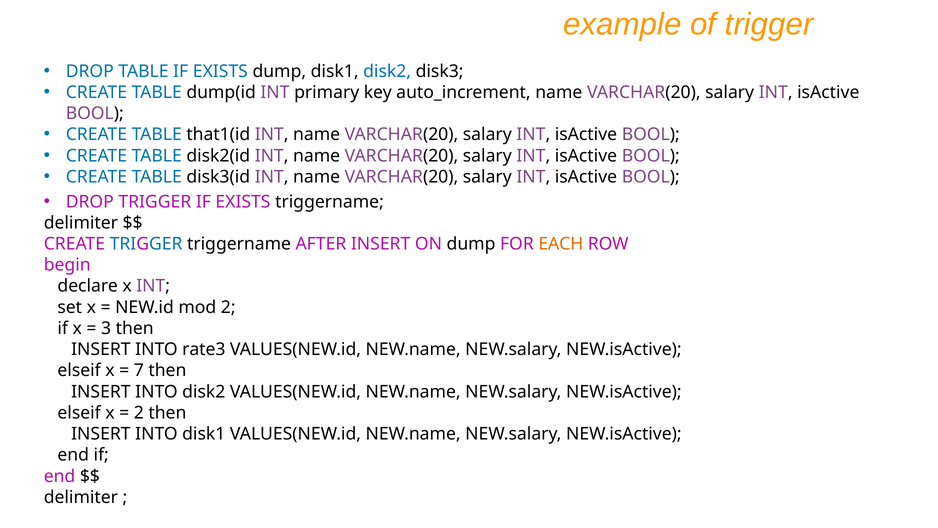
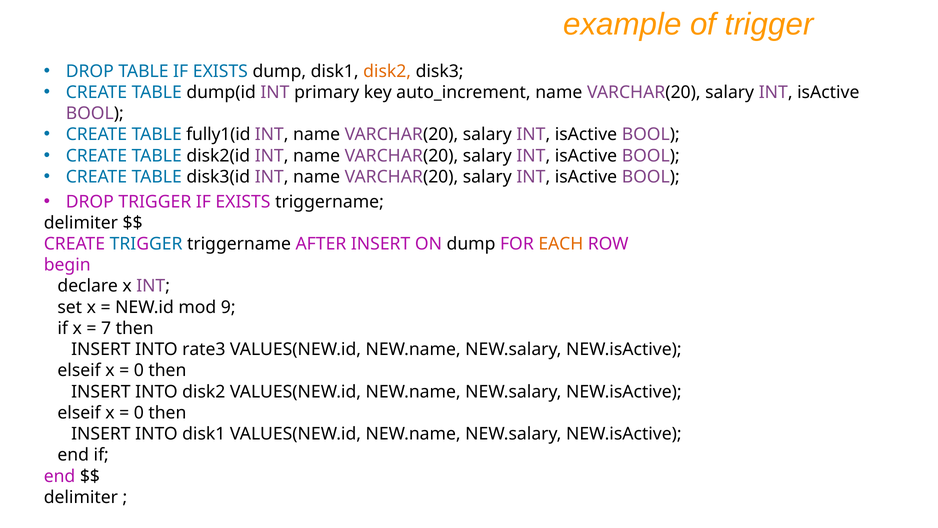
disk2 colour: blue -> orange (387, 71)
that1(id: that1(id -> fully1(id (218, 135)
mod 2: 2 -> 9 (228, 307)
3: 3 -> 7 (106, 328)
7: 7 -> 0 (139, 370)
2: 2 -> 0 (139, 413)
